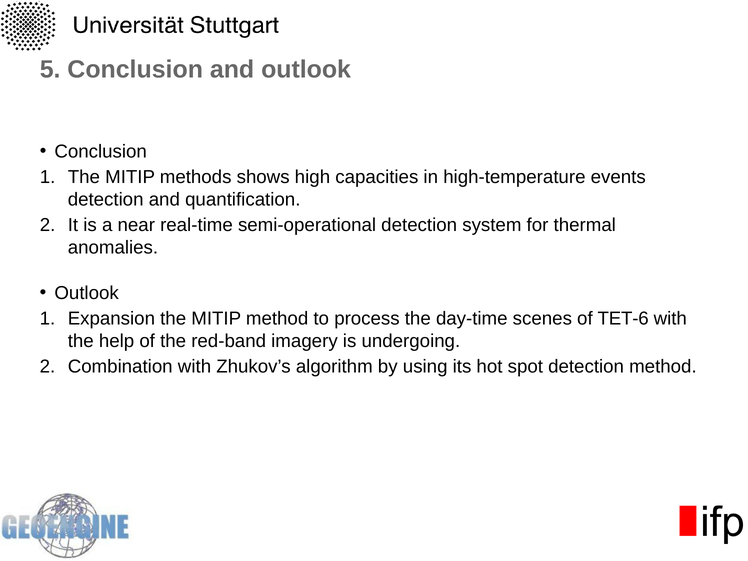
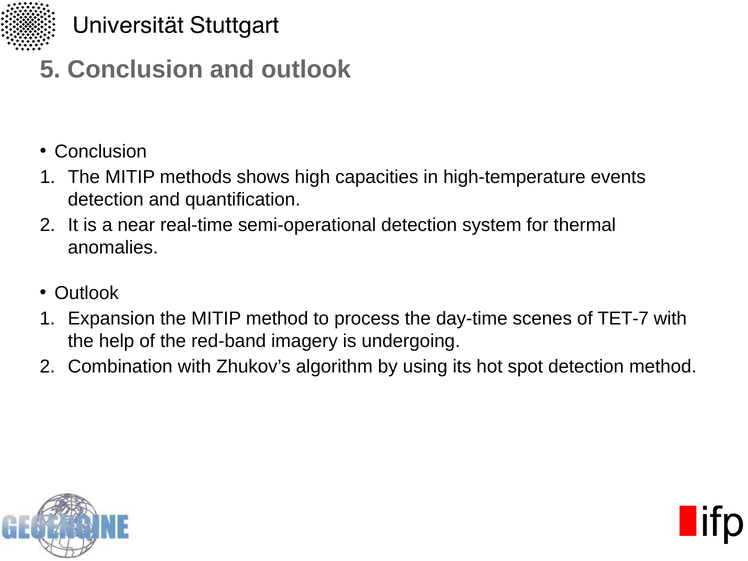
TET-6: TET-6 -> TET-7 (623, 319)
